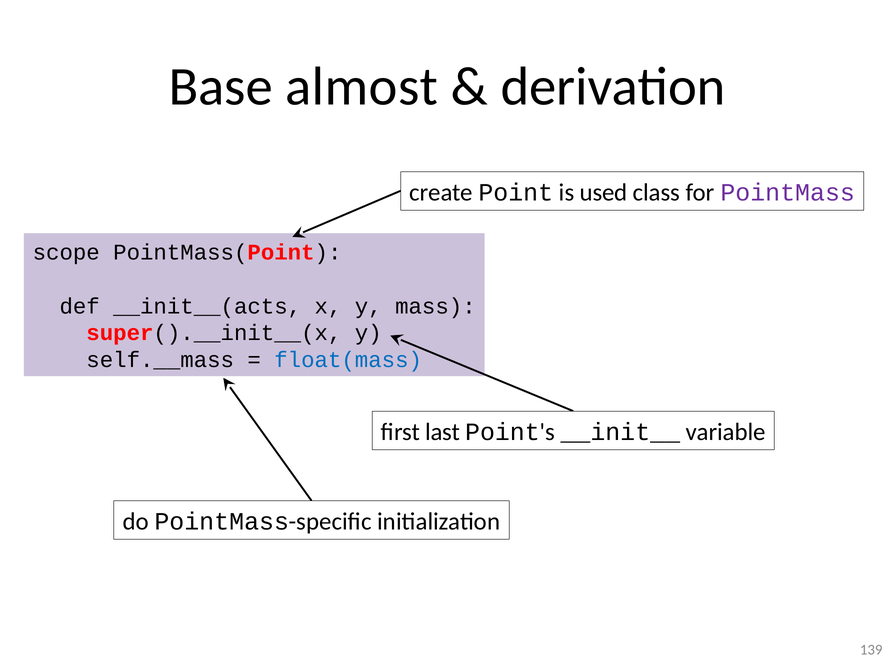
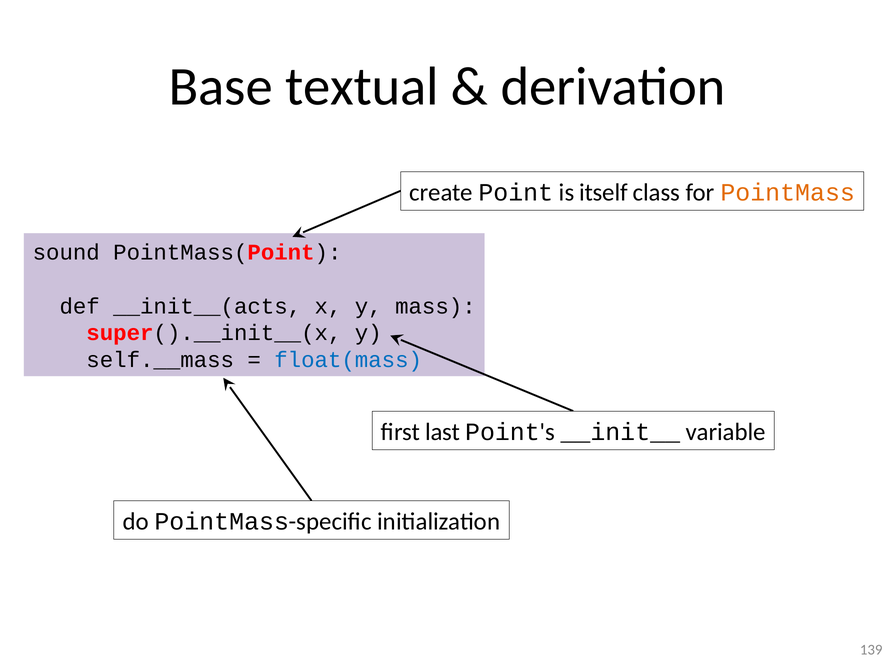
almost: almost -> textual (362, 87)
used: used -> itself (604, 193)
PointMass colour: purple -> orange (788, 193)
scope: scope -> sound (66, 253)
